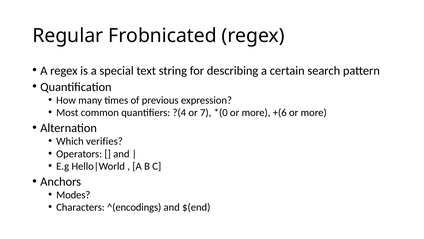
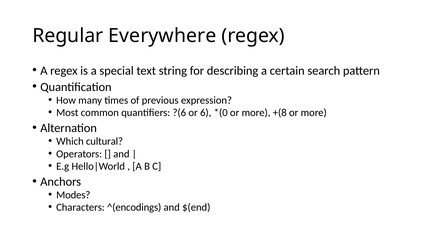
Frobnicated: Frobnicated -> Everywhere (162, 36)
?(4: ?(4 -> ?(6 (179, 112)
7: 7 -> 6 (206, 112)
+(6: +(6 -> +(8 (280, 112)
verifies: verifies -> cultural (105, 141)
